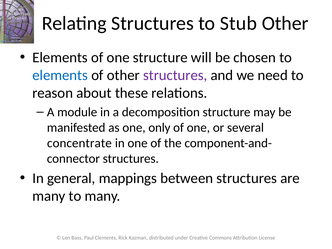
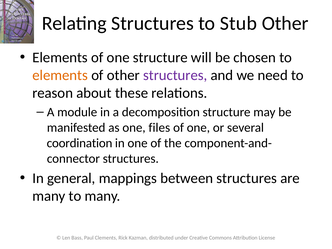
elements colour: blue -> orange (60, 75)
only: only -> files (159, 128)
concentrate: concentrate -> coordination (80, 143)
